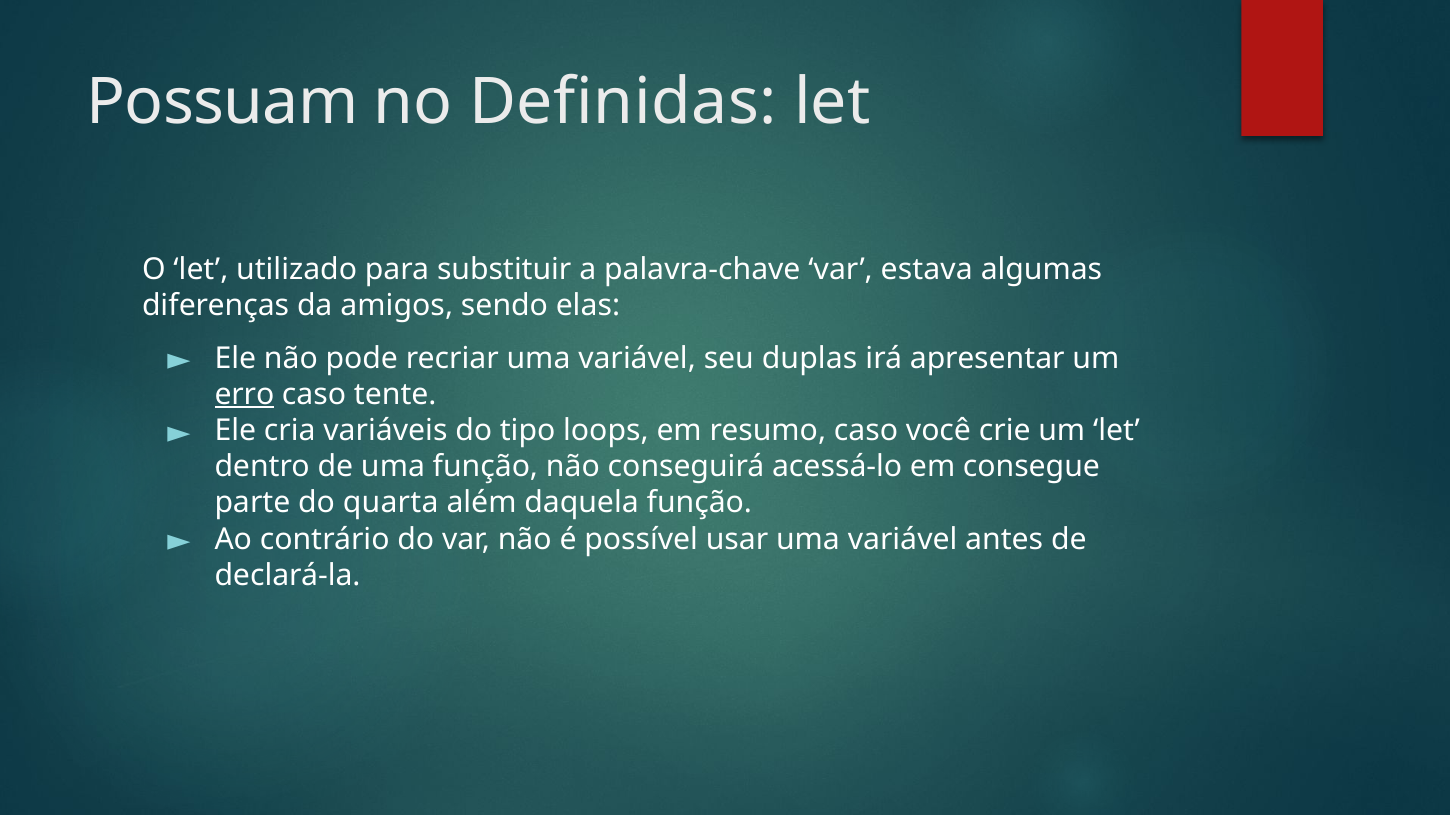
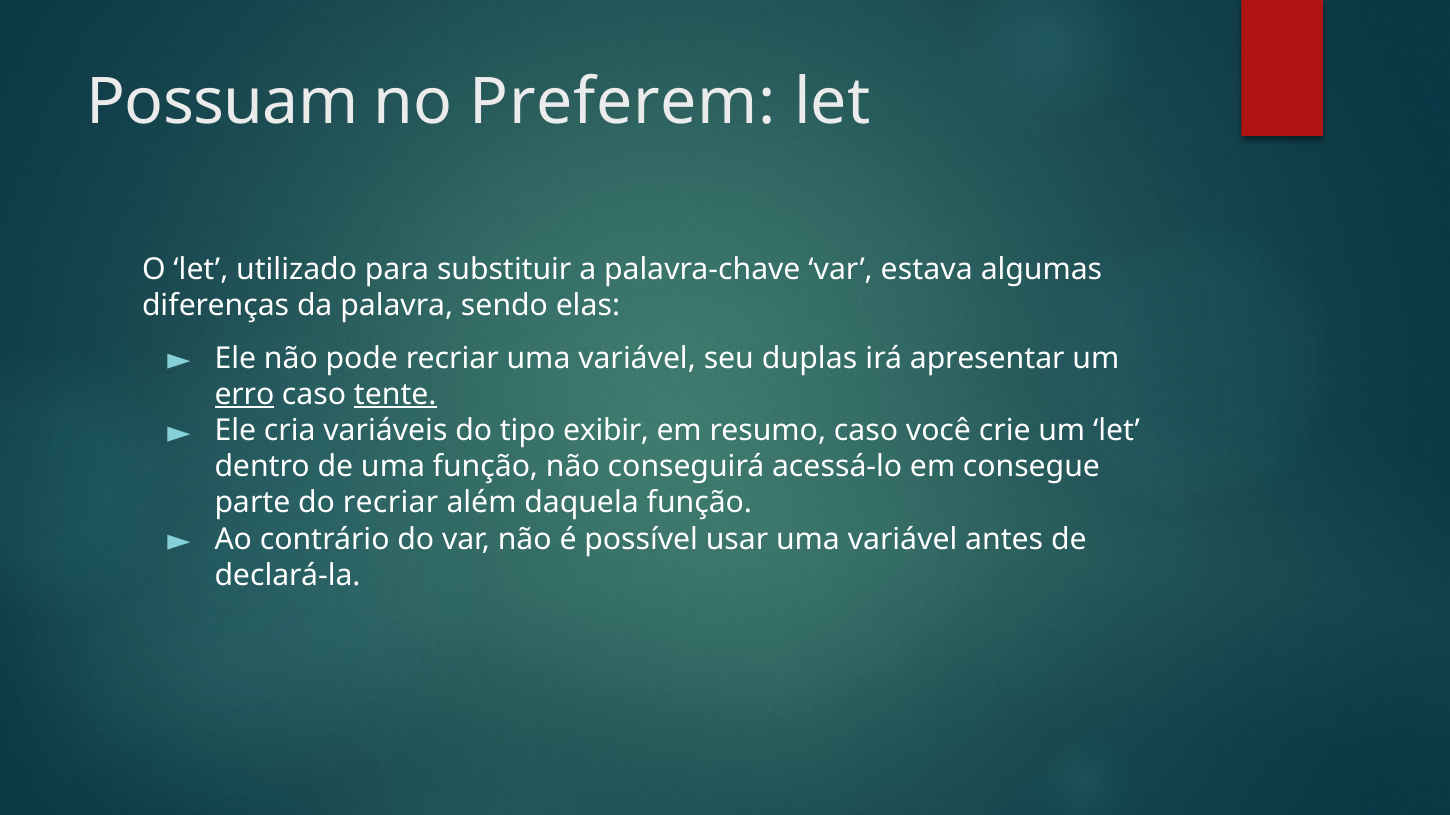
Definidas: Definidas -> Preferem (623, 102)
amigos: amigos -> palavra (397, 306)
tente underline: none -> present (395, 395)
loops: loops -> exibir (606, 431)
do quarta: quarta -> recriar (391, 503)
